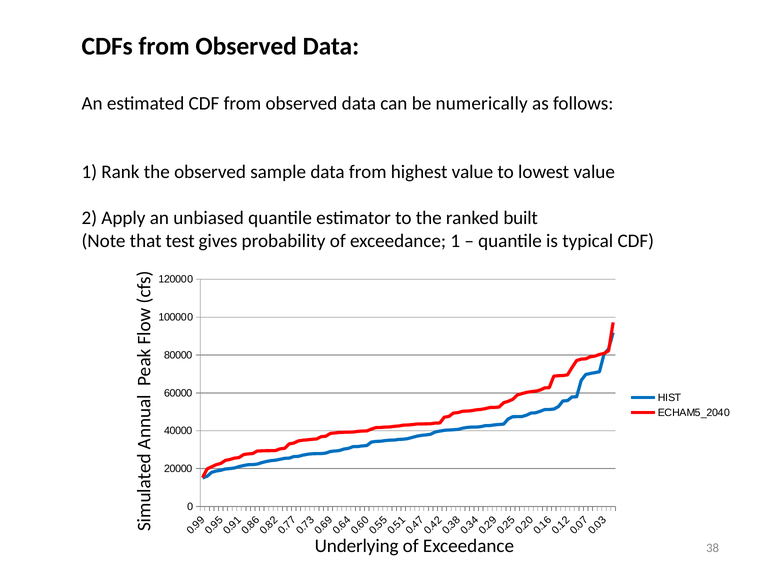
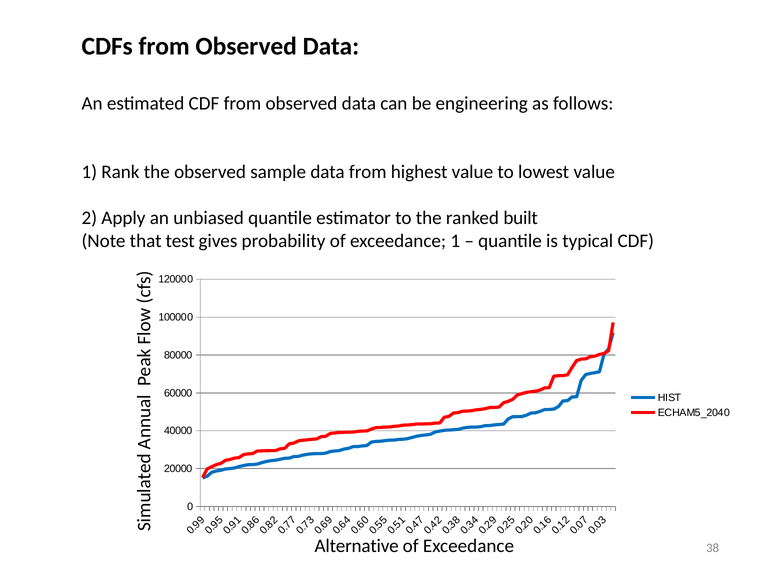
numerically: numerically -> engineering (482, 103)
Underlying: Underlying -> Alternative (357, 546)
